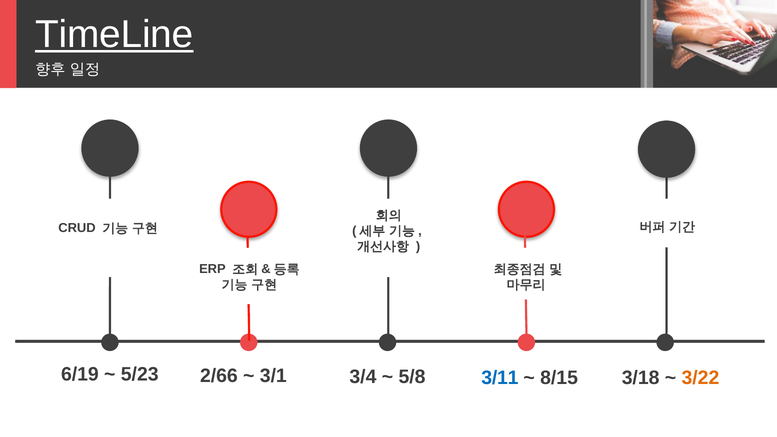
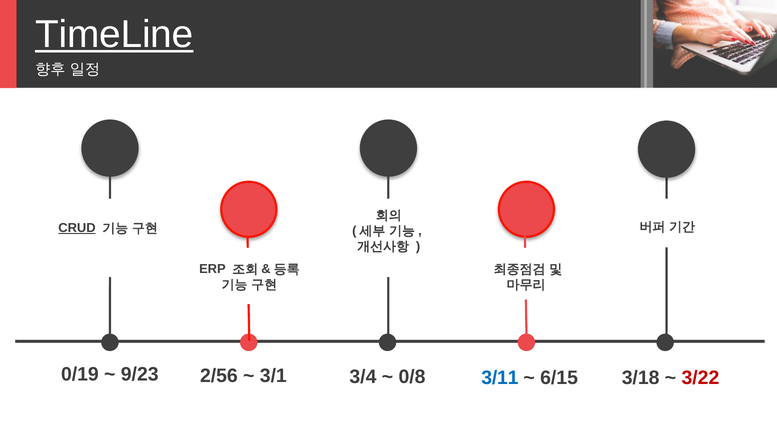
CRUD underline: none -> present (77, 228)
6/19: 6/19 -> 0/19 (80, 374)
5/23: 5/23 -> 9/23 (140, 374)
3/22 colour: orange -> red (700, 378)
2/66: 2/66 -> 2/56 (219, 376)
8/15: 8/15 -> 6/15 (559, 378)
5/8: 5/8 -> 0/8 (412, 377)
